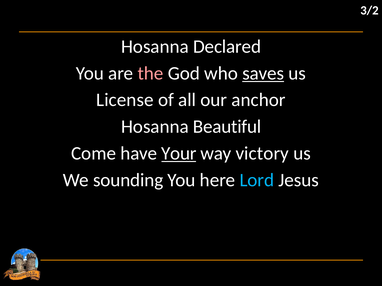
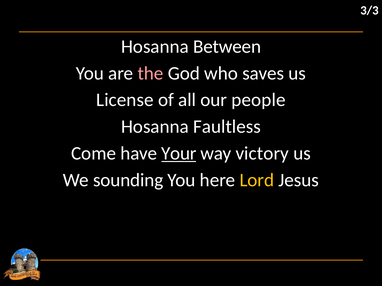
3/2: 3/2 -> 3/3 (369, 10)
Declared: Declared -> Between (227, 47)
saves underline: present -> none (263, 73)
anchor: anchor -> people (259, 100)
Beautiful: Beautiful -> Faultless (227, 127)
Lord colour: light blue -> yellow (257, 180)
